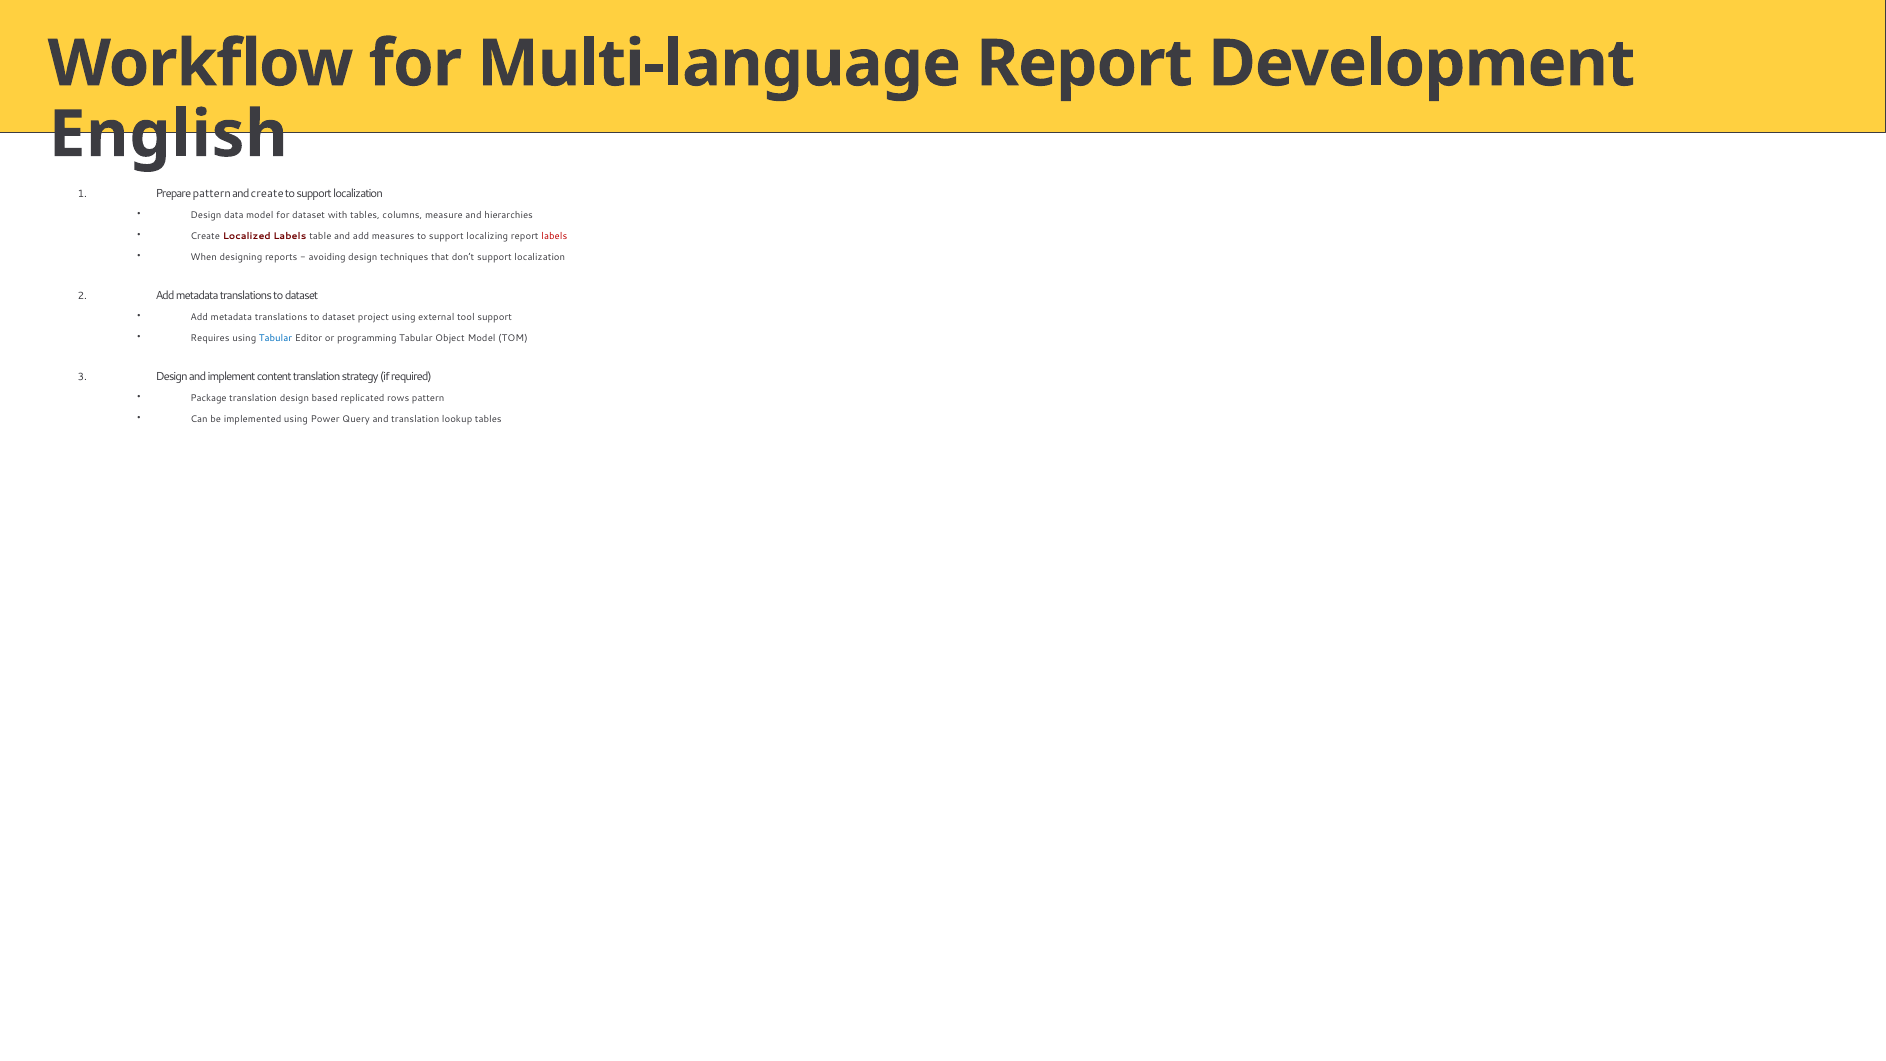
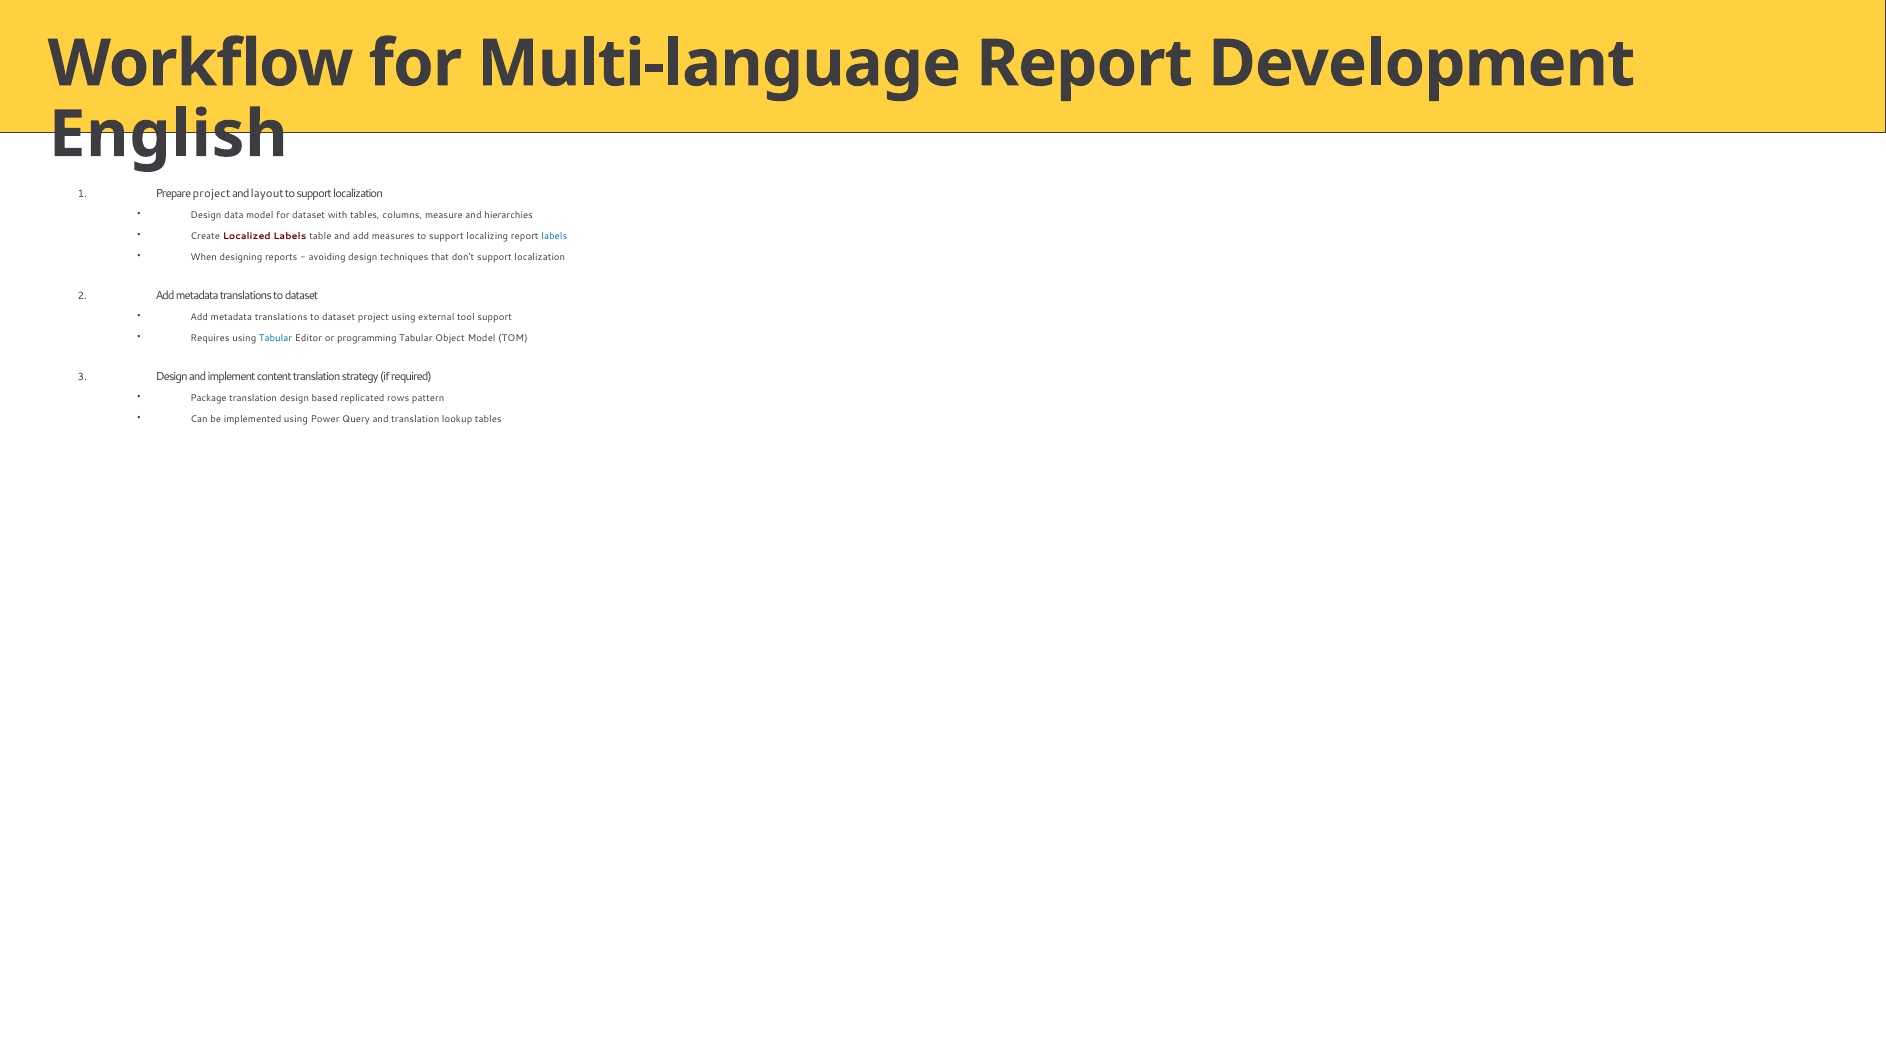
Prepare pattern: pattern -> project (212, 194)
and create: create -> layout (267, 194)
labels colour: red -> blue (554, 236)
